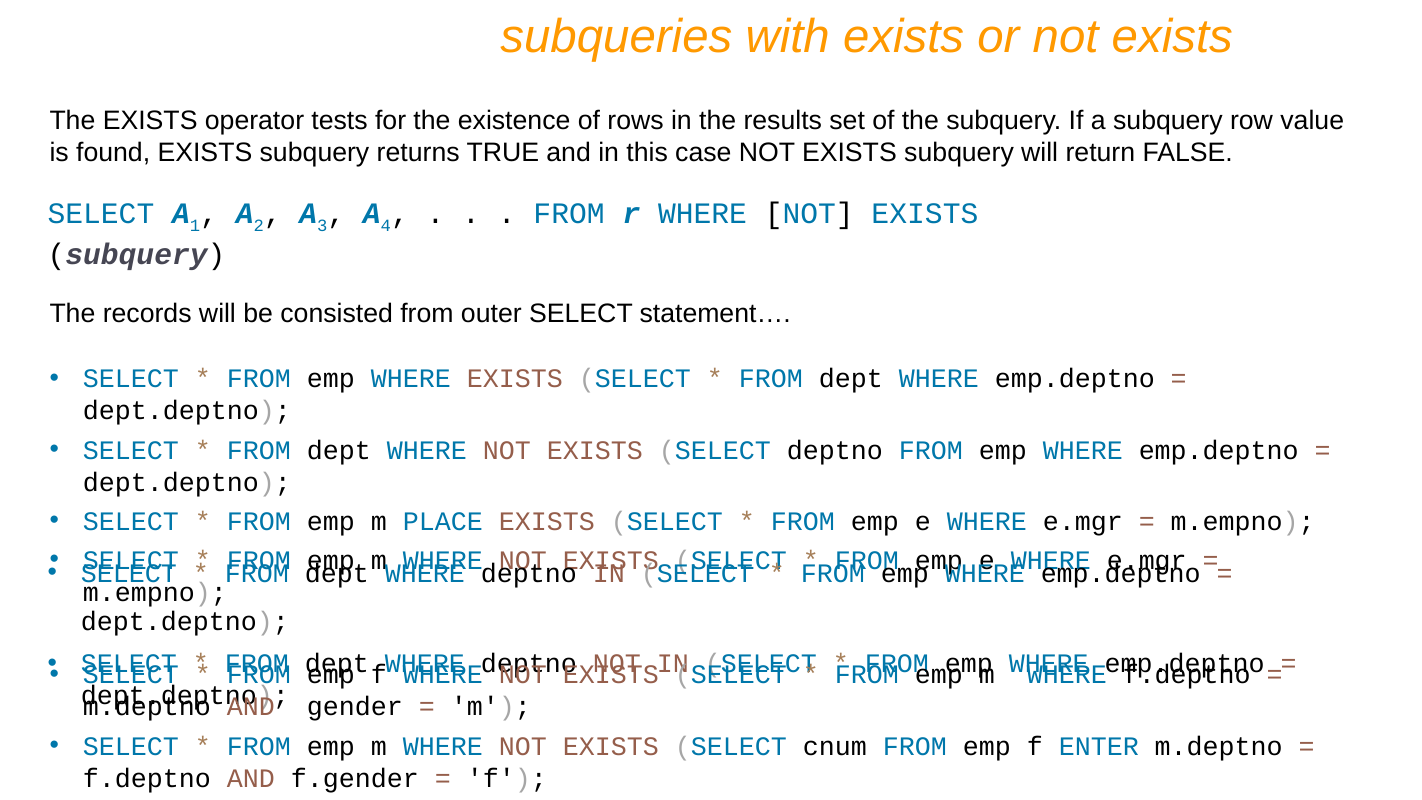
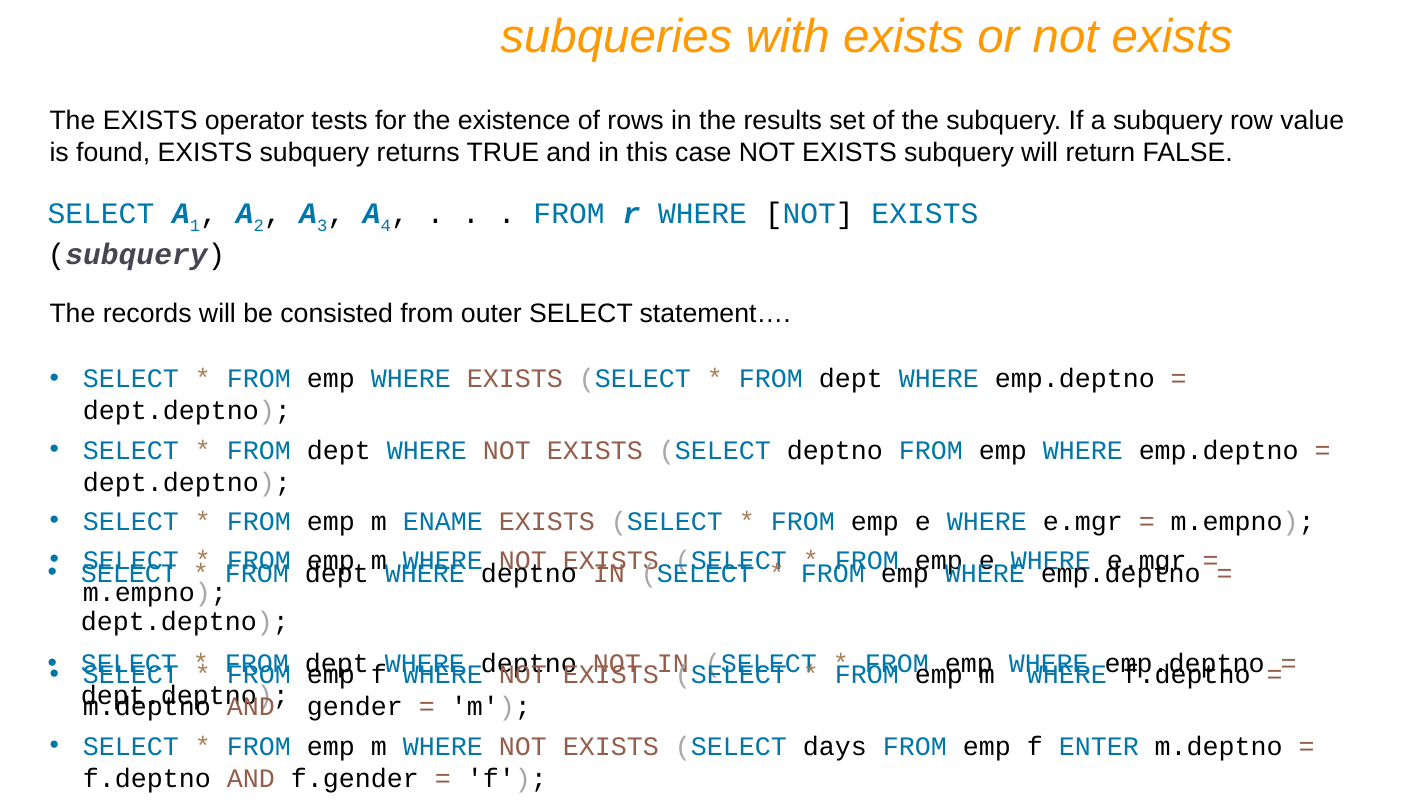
PLACE: PLACE -> ENAME (443, 521)
cnum: cnum -> days (835, 746)
